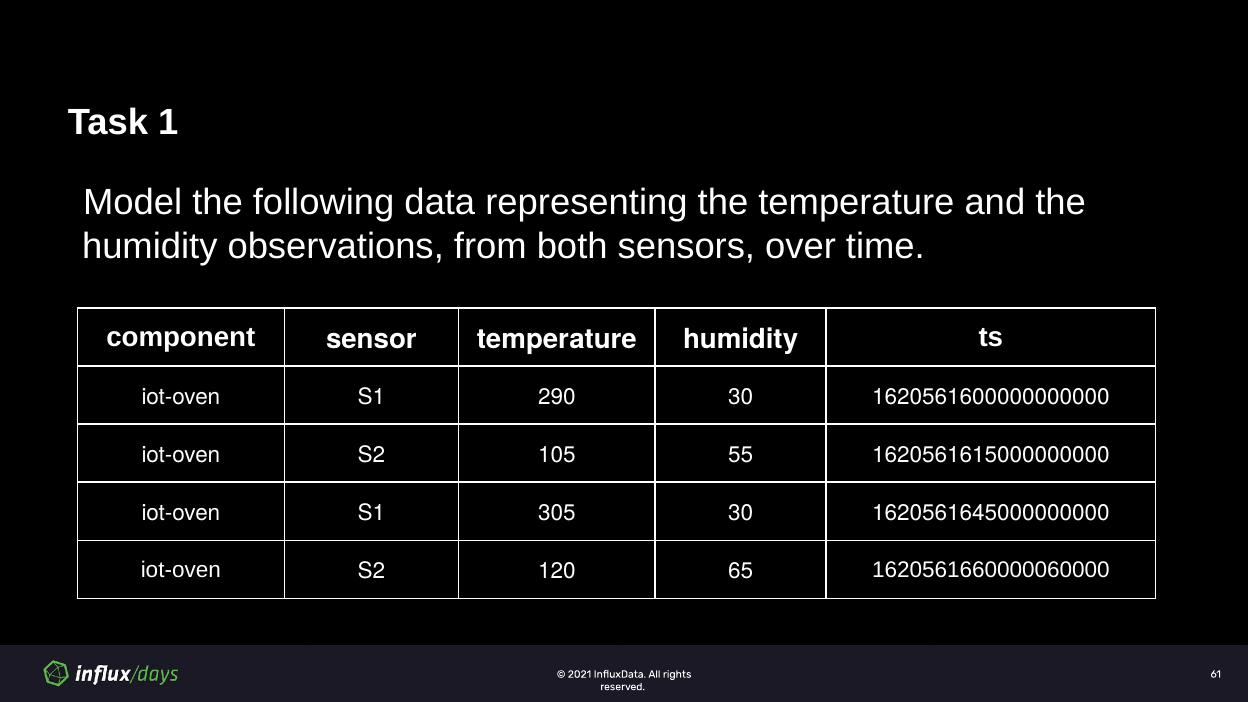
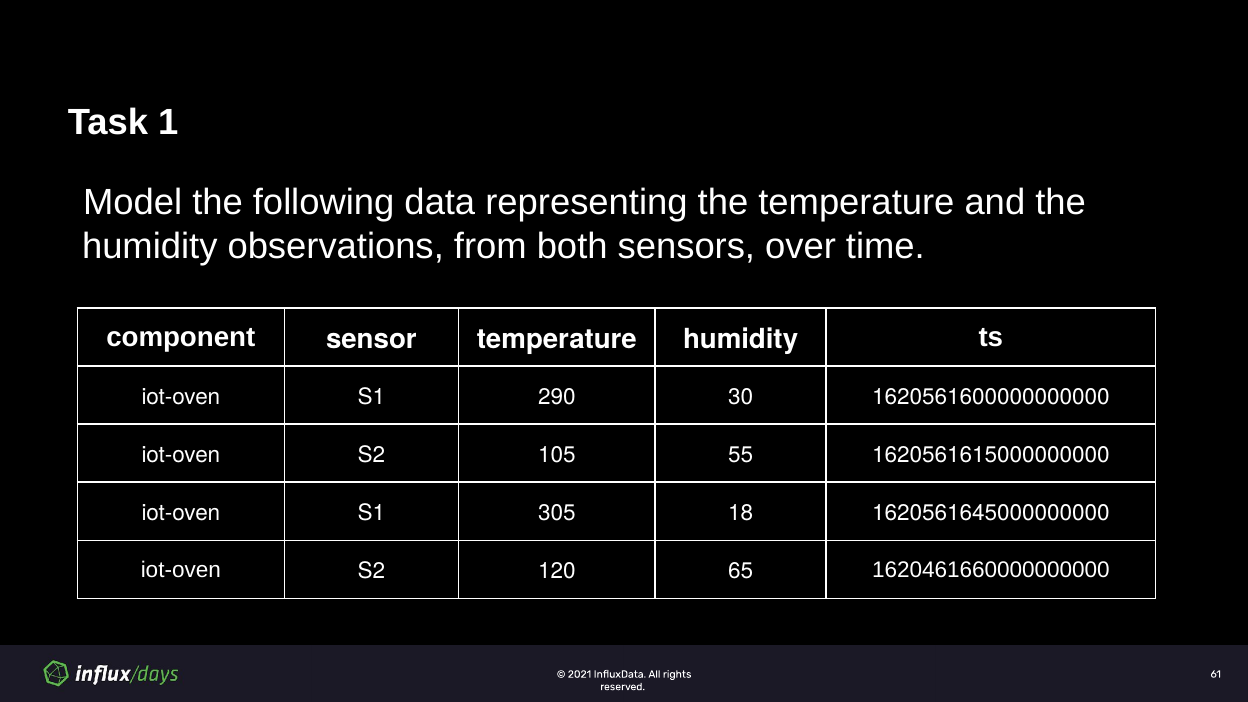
305 30: 30 -> 18 (741, 513)
1620561660000060000: 1620561660000060000 -> 1620461660000000000 (991, 570)
